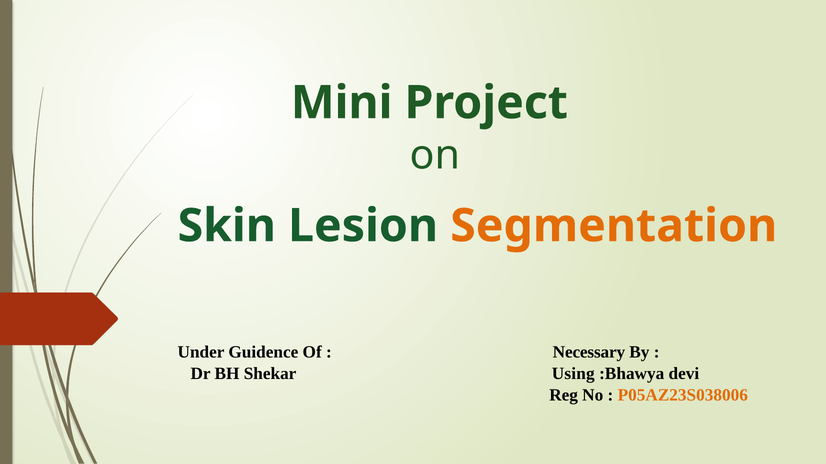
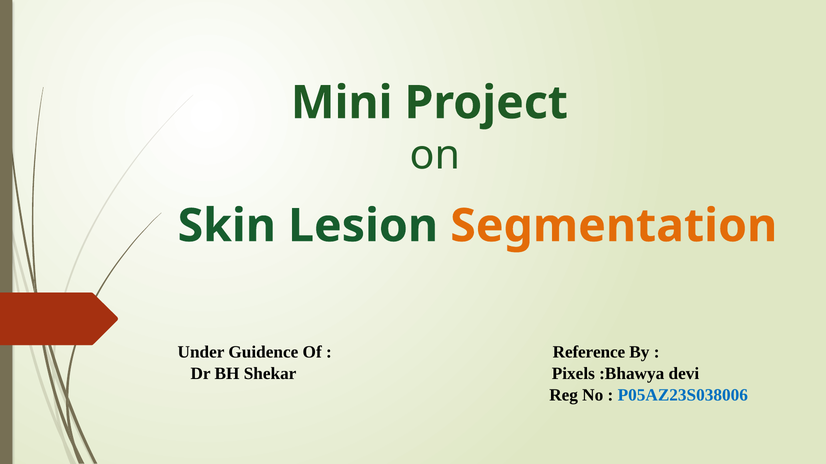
Necessary: Necessary -> Reference (589, 352)
Using: Using -> Pixels (573, 374)
P05AZ23S038006 colour: orange -> blue (683, 395)
